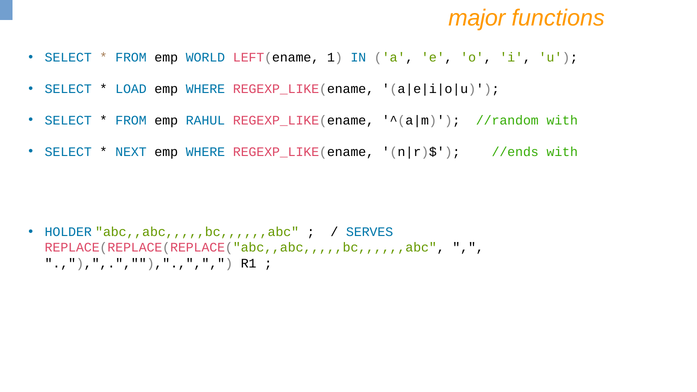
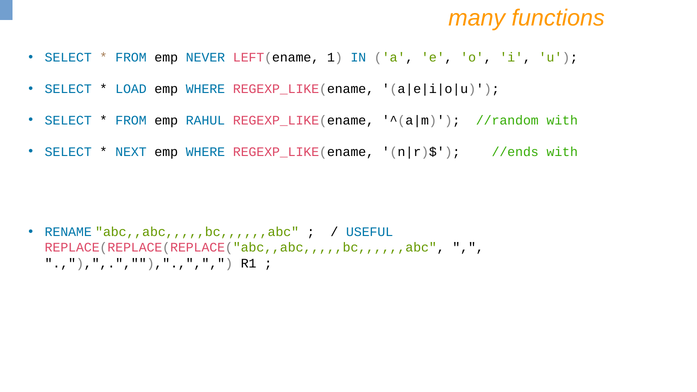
major: major -> many (477, 18)
WORLD: WORLD -> NEVER (205, 58)
HOLDER: HOLDER -> RENAME (68, 232)
SERVES: SERVES -> USEFUL (370, 232)
